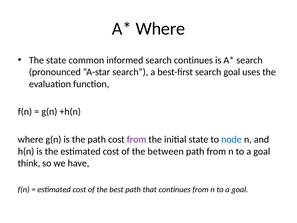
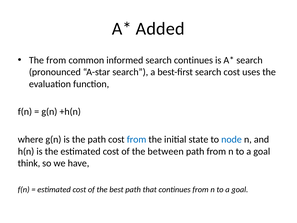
Where: Where -> Added (160, 29)
The state: state -> from (56, 60)
search goal: goal -> cost (232, 72)
from colour: purple -> blue (137, 139)
